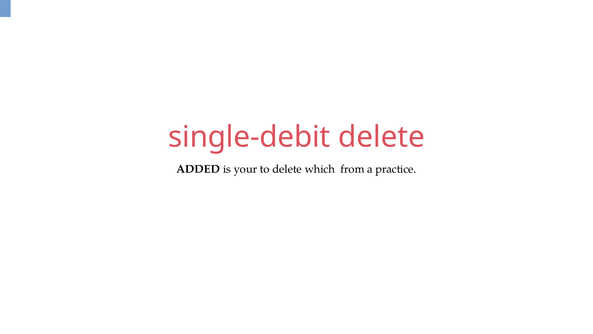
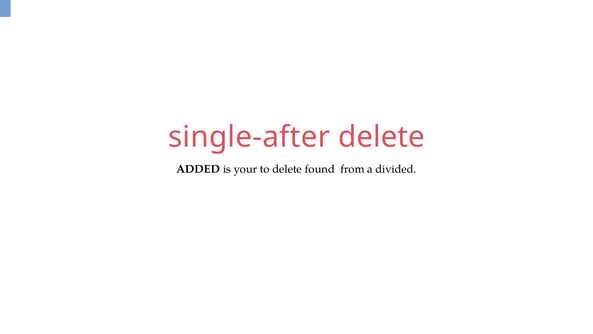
single-debit: single-debit -> single-after (249, 137)
which: which -> found (320, 169)
practice: practice -> divided (396, 169)
